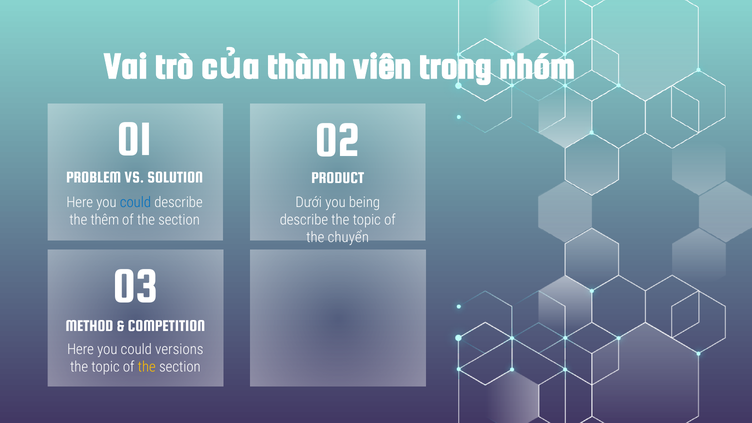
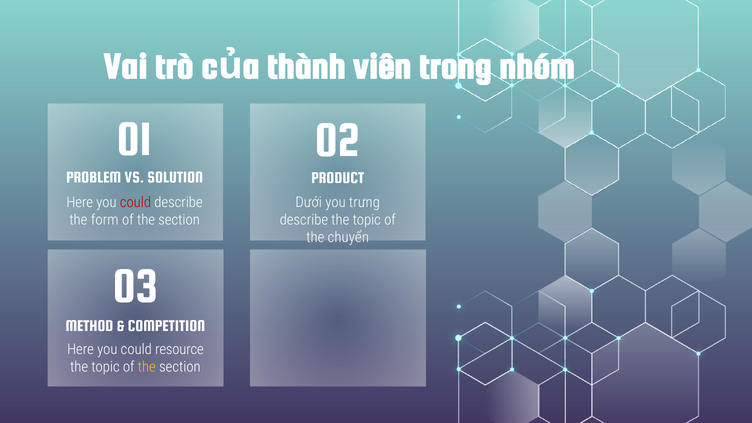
could colour: blue -> red (135, 203)
being: being -> trưng (364, 203)
thêm: thêm -> form (105, 220)
versions: versions -> resource (179, 349)
